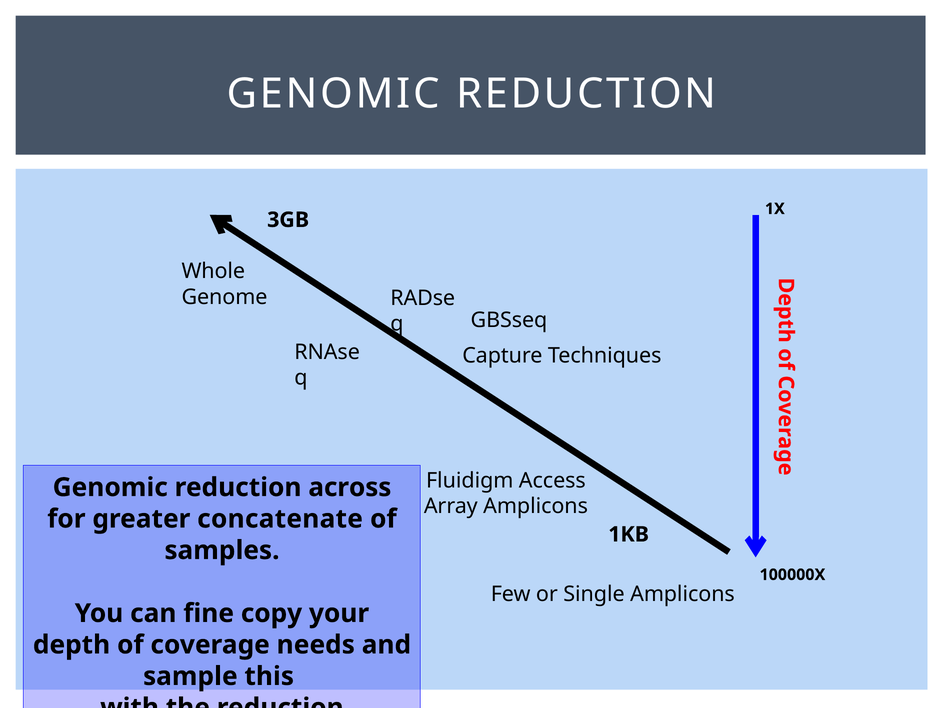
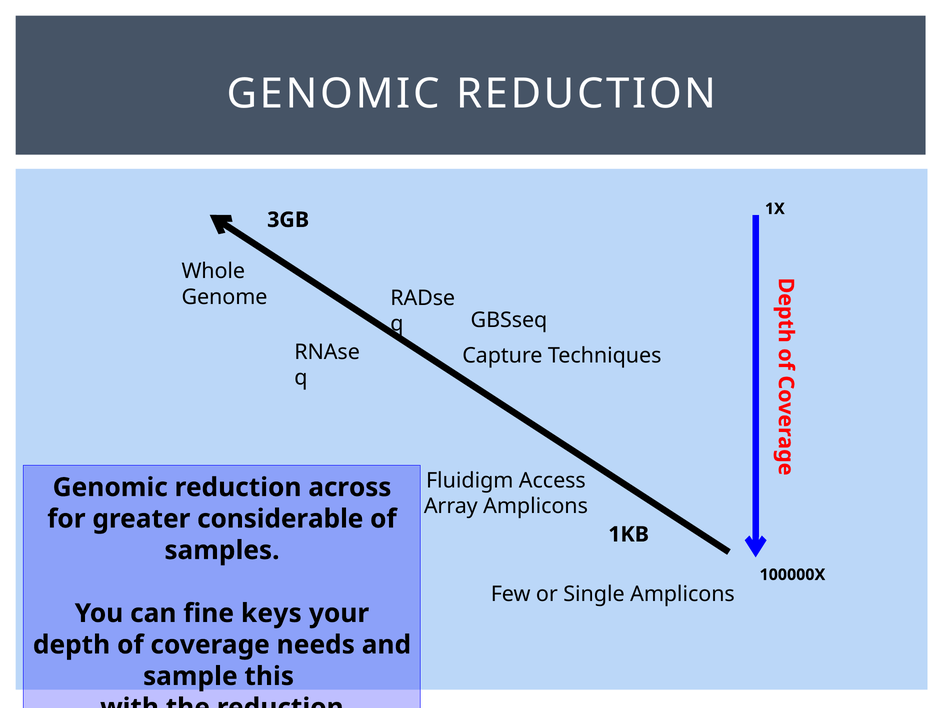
concatenate: concatenate -> considerable (280, 519)
copy: copy -> keys (271, 613)
